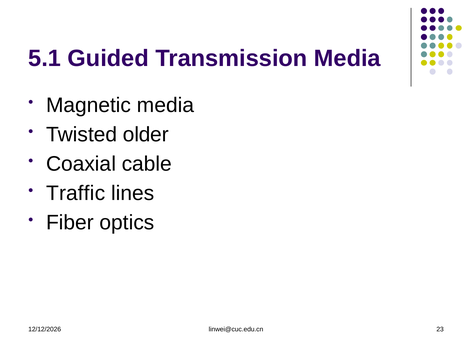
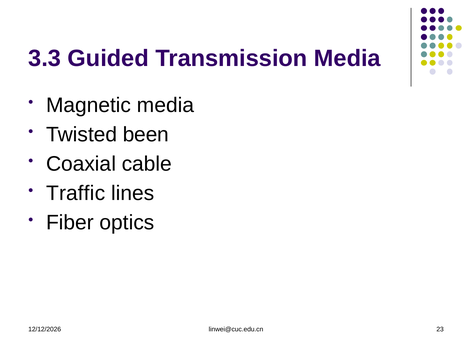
5.1: 5.1 -> 3.3 (45, 58)
older: older -> been (146, 135)
